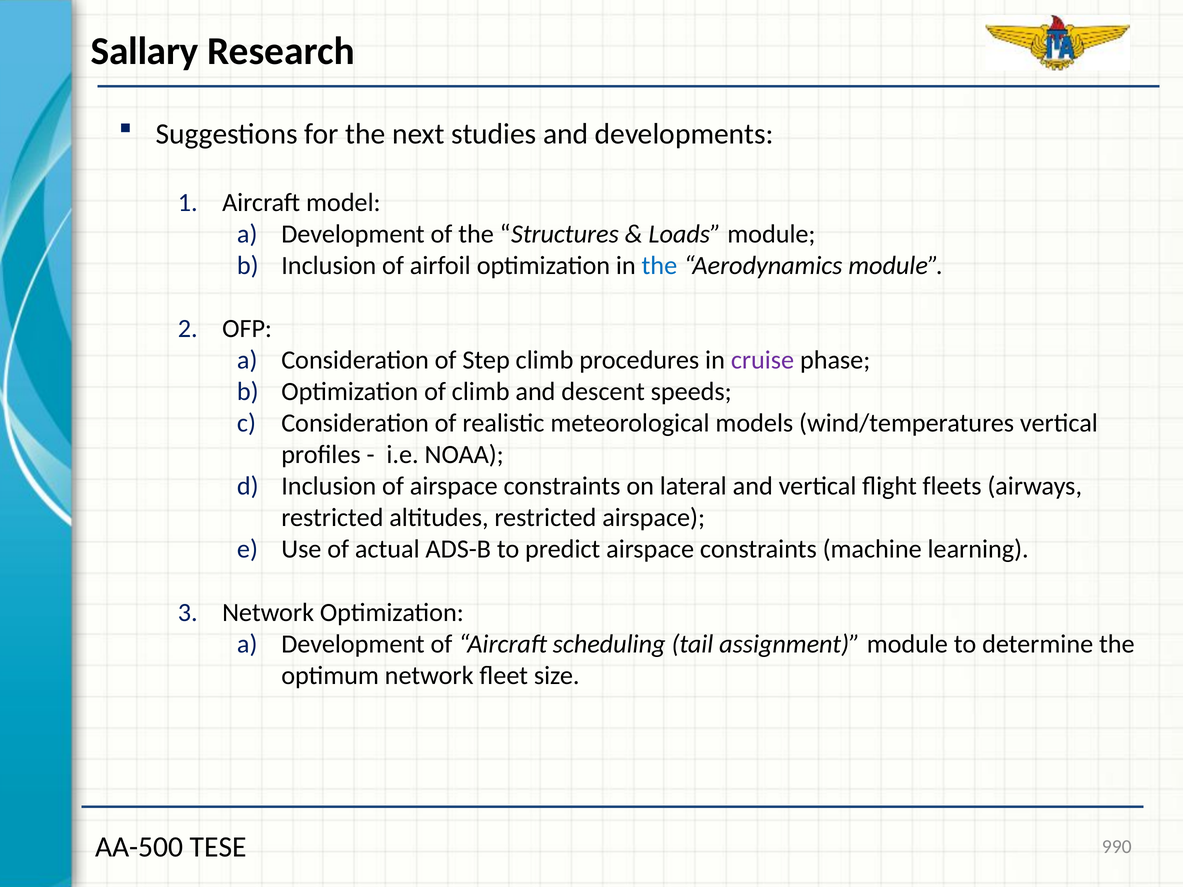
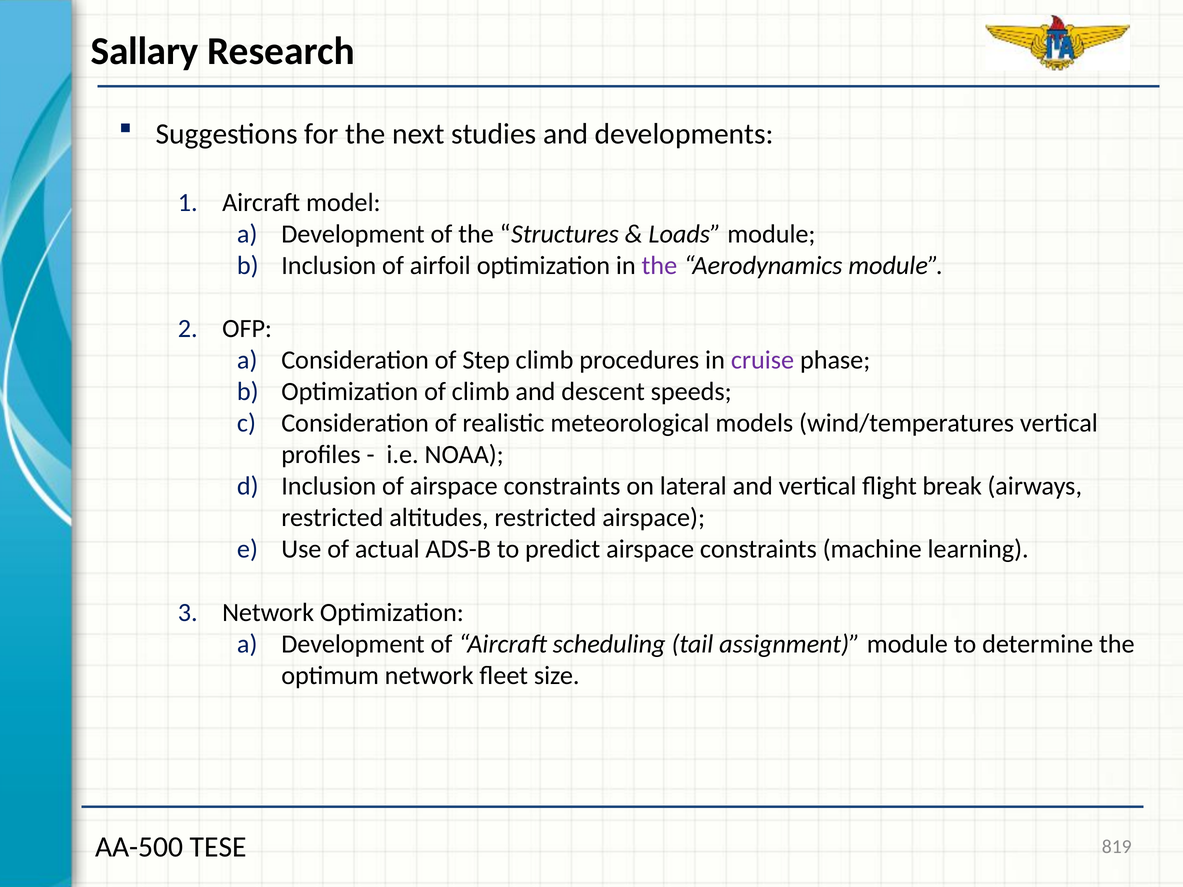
the colour: blue -> purple (659, 266)
fleets: fleets -> break (952, 486)
990: 990 -> 819 (1117, 847)
